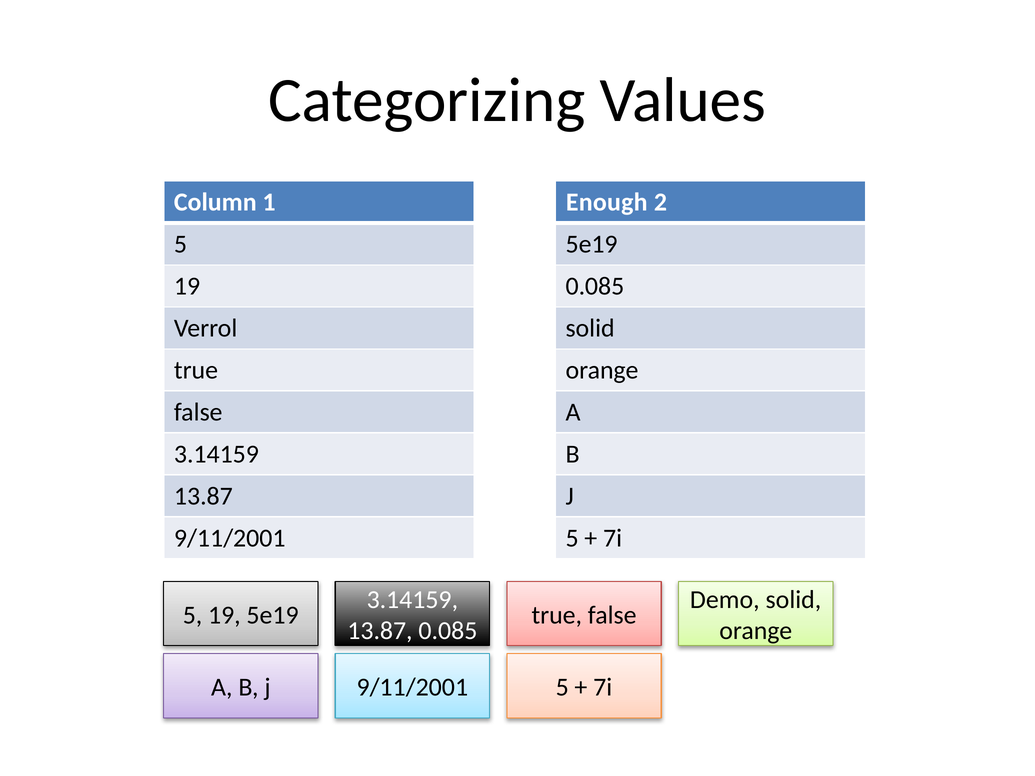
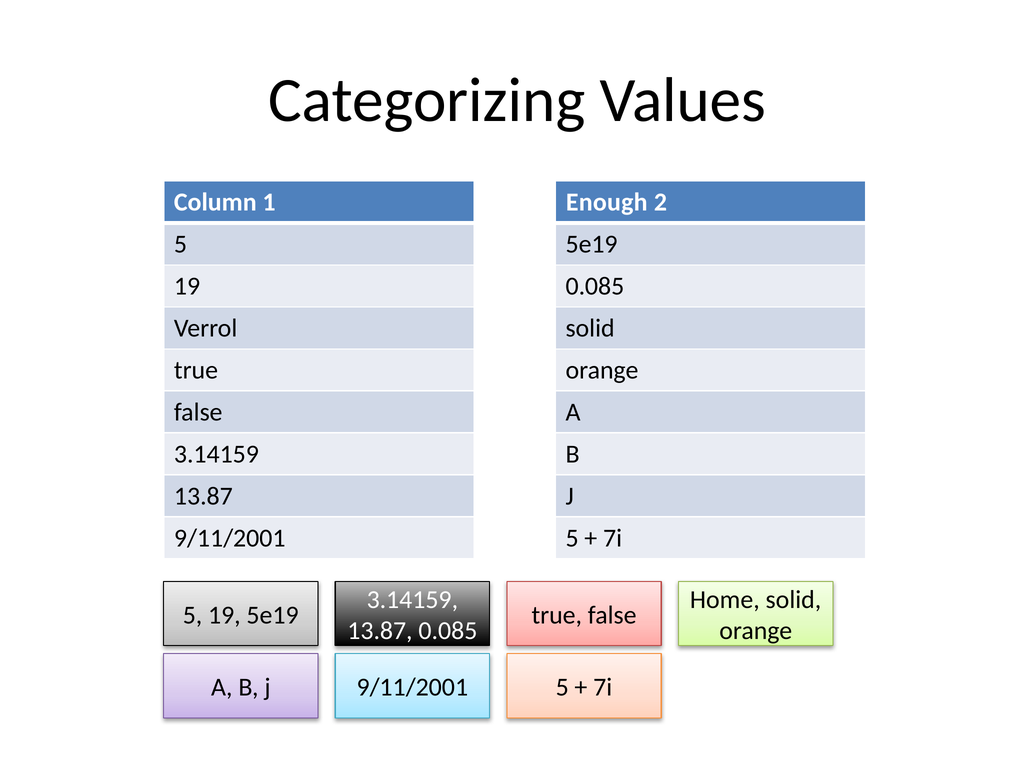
Demo: Demo -> Home (725, 600)
